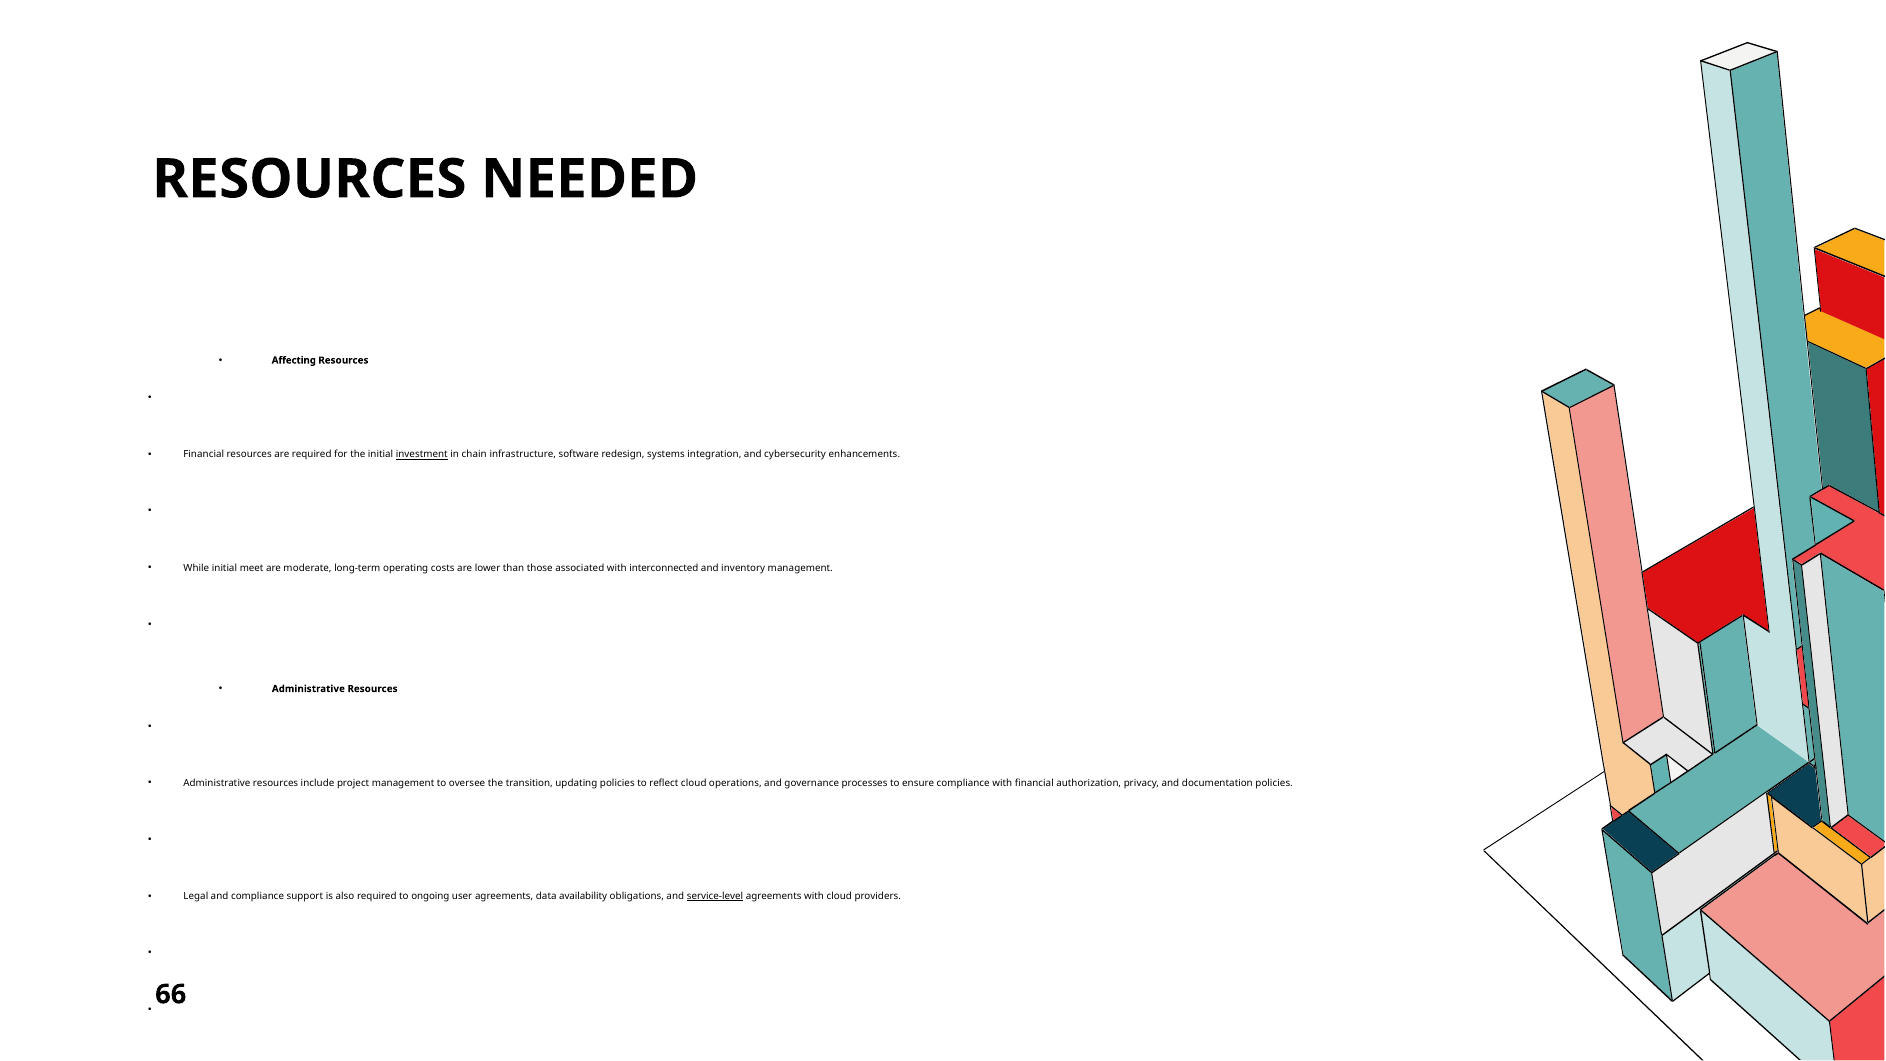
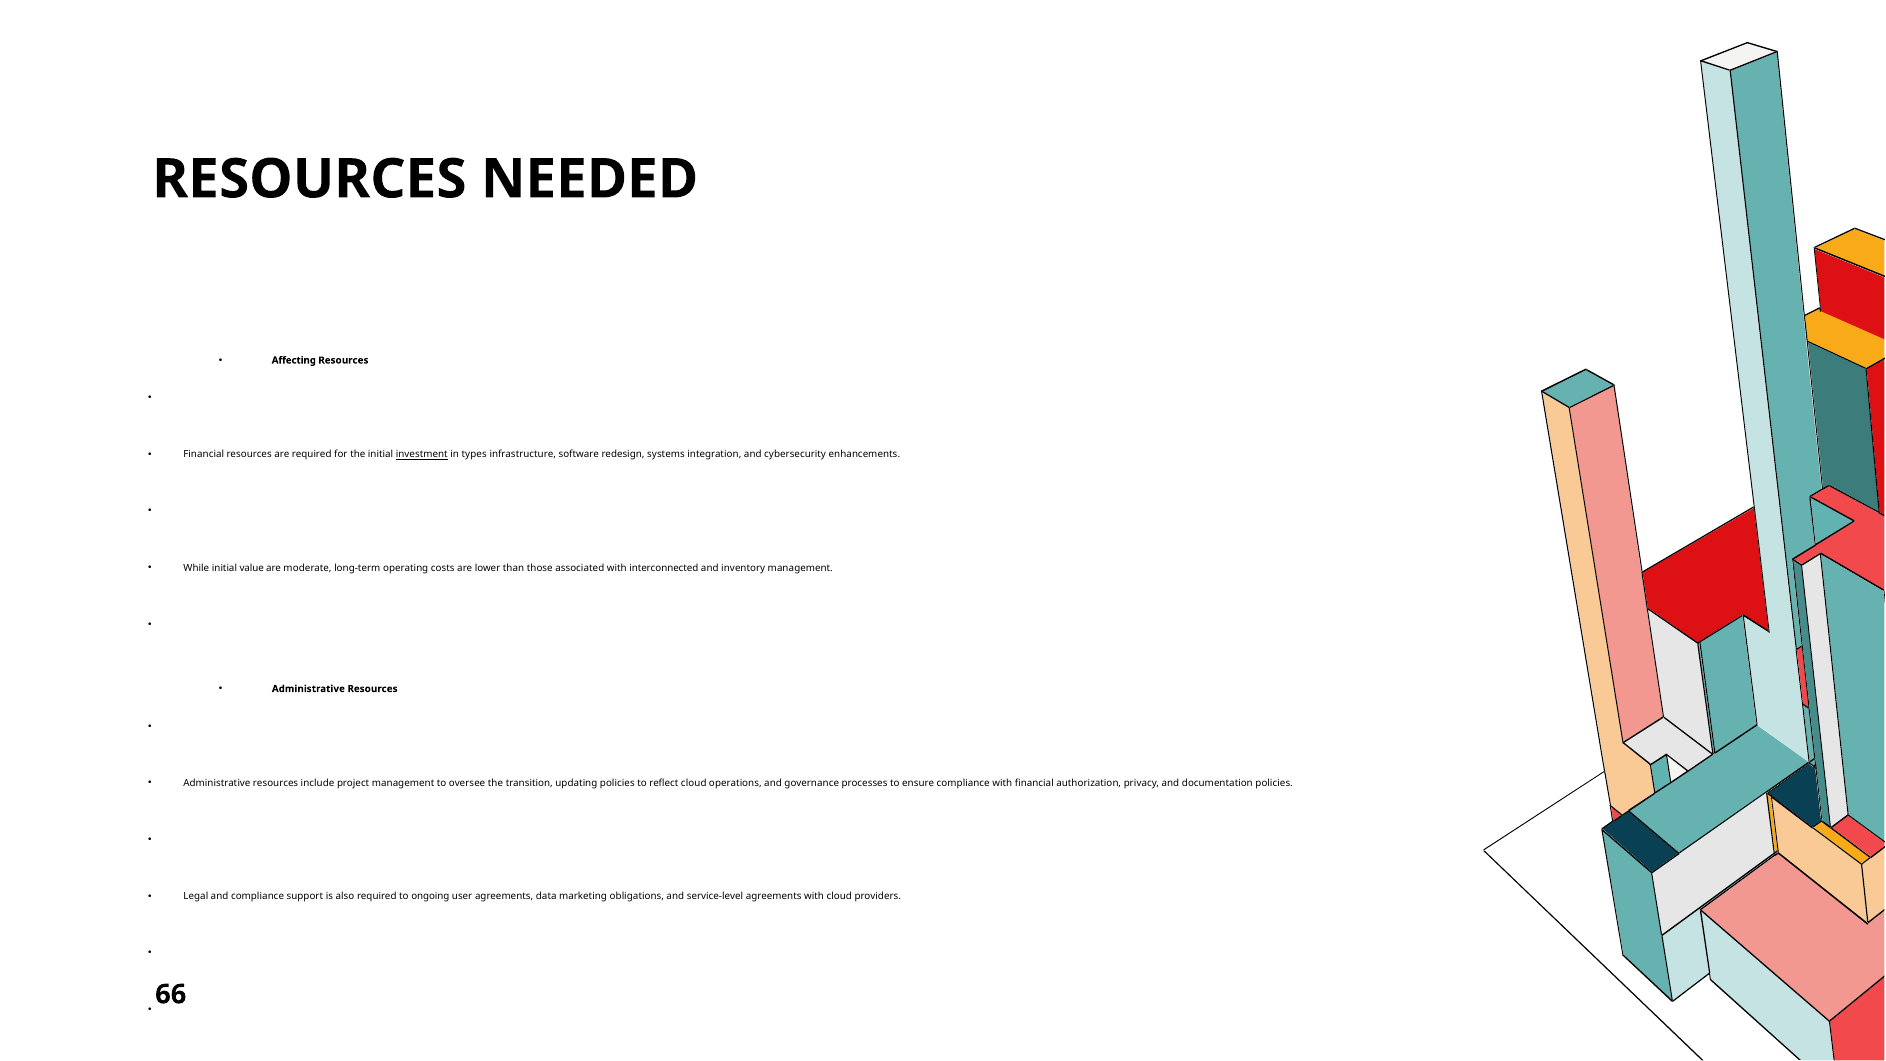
chain: chain -> types (474, 455)
meet: meet -> value (252, 568)
availability: availability -> marketing (583, 896)
service-level underline: present -> none (715, 896)
